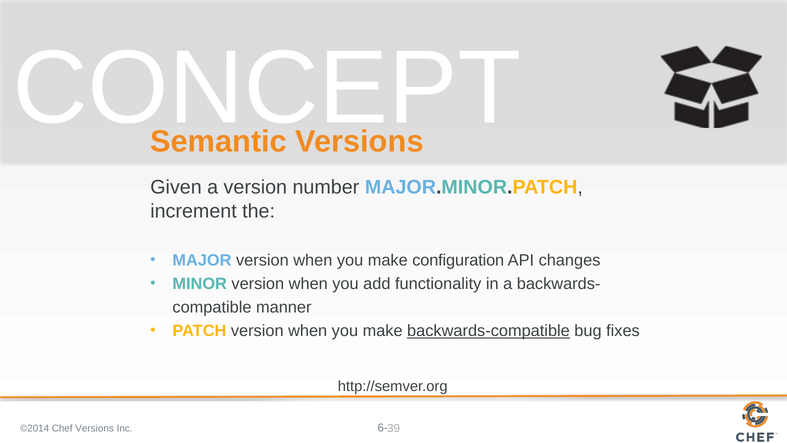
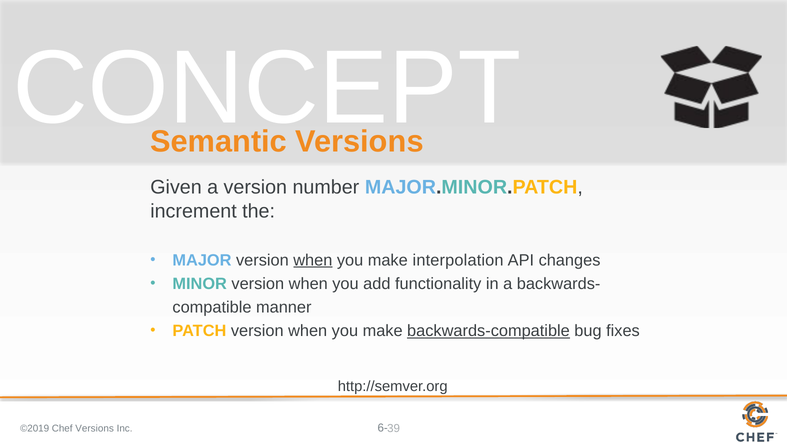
when underline: none -> present (313, 260)
configuration: configuration -> interpolation (458, 260)
©2014: ©2014 -> ©2019 (35, 428)
